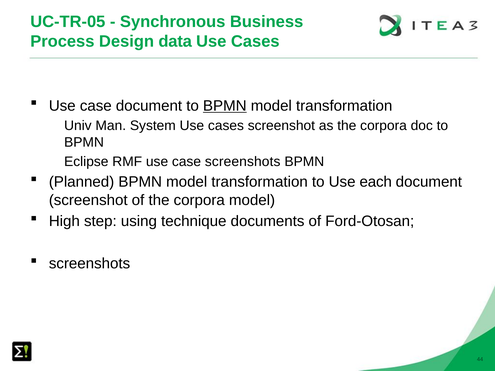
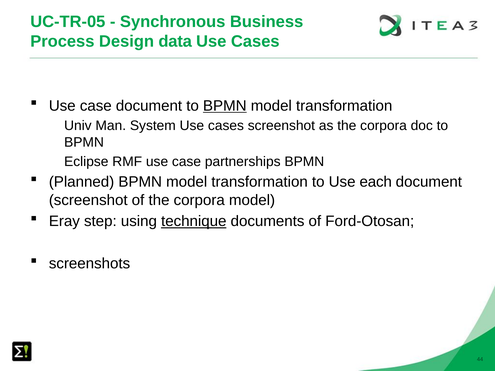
case screenshots: screenshots -> partnerships (243, 162)
High: High -> Eray (64, 221)
technique underline: none -> present (194, 221)
